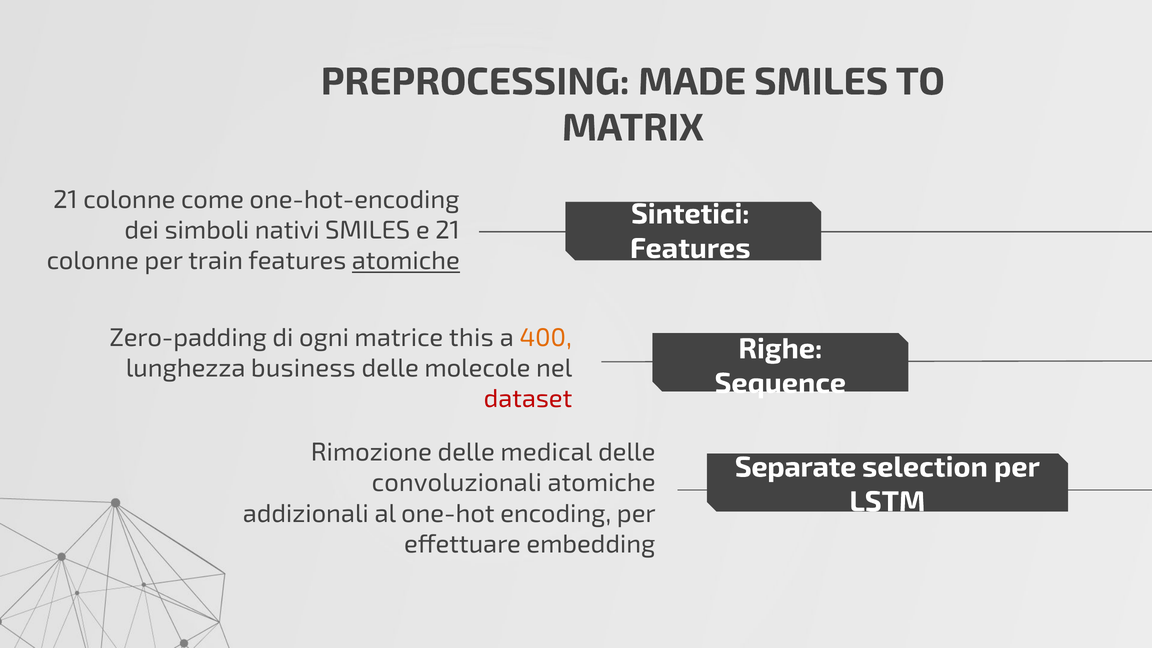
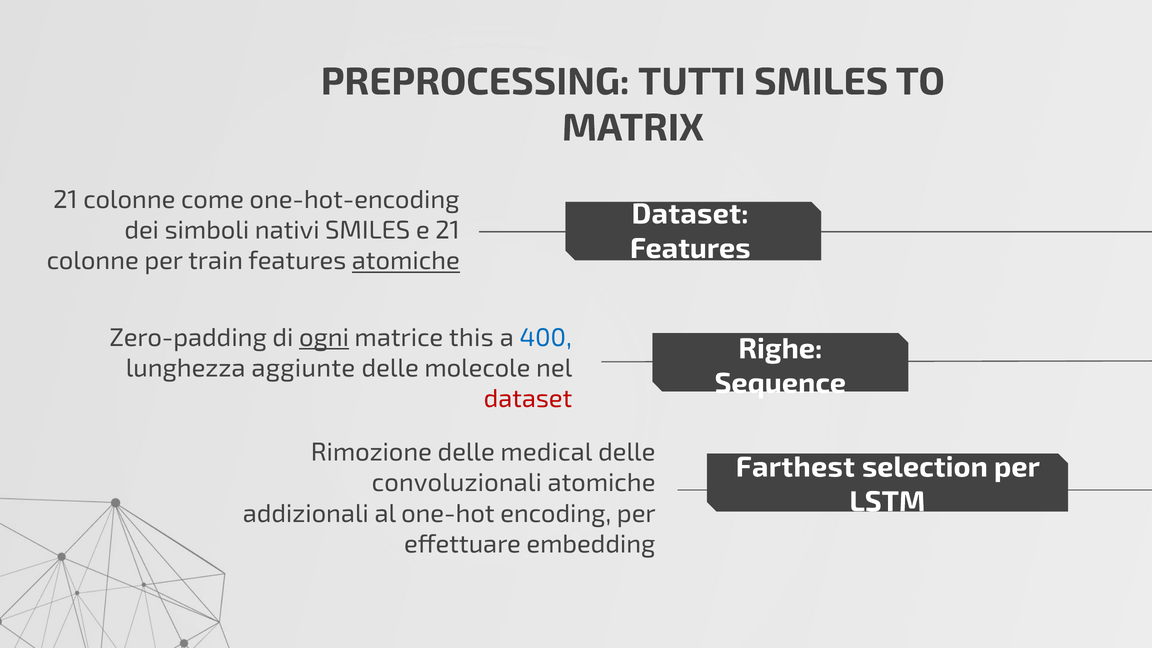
MADE: MADE -> TUTTI (692, 82)
Sintetici: Sintetici -> Dataset (690, 214)
ogni underline: none -> present (324, 338)
400 colour: orange -> blue (546, 338)
business: business -> aggiunte (303, 368)
Separate: Separate -> Farthest (795, 467)
